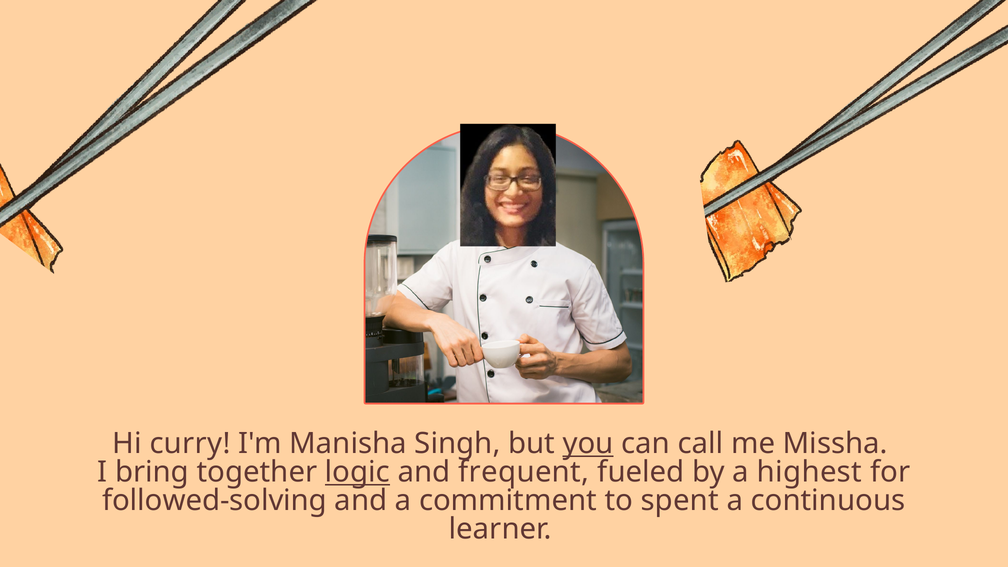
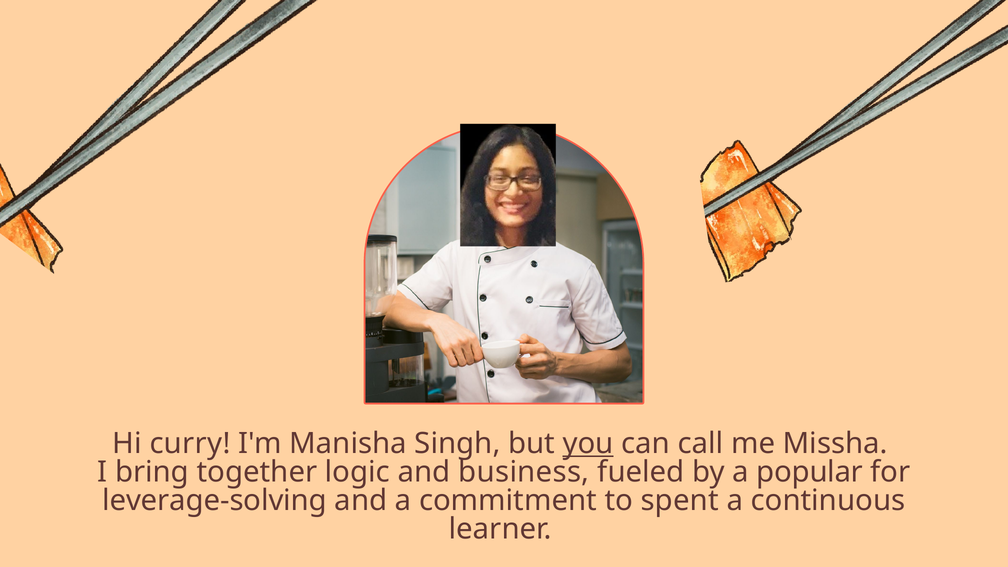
logic underline: present -> none (357, 472)
frequent: frequent -> business (524, 472)
highest: highest -> popular (810, 472)
followed-solving: followed-solving -> leverage-solving (215, 501)
